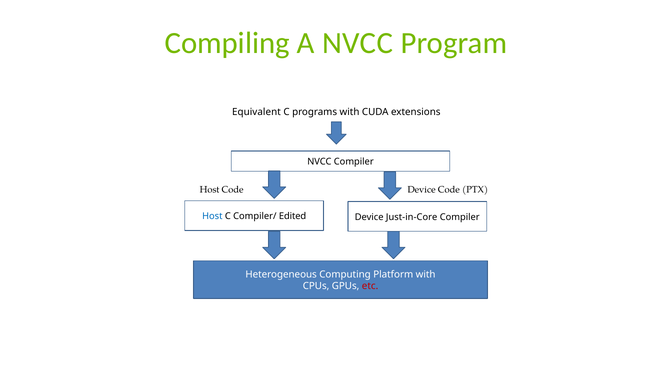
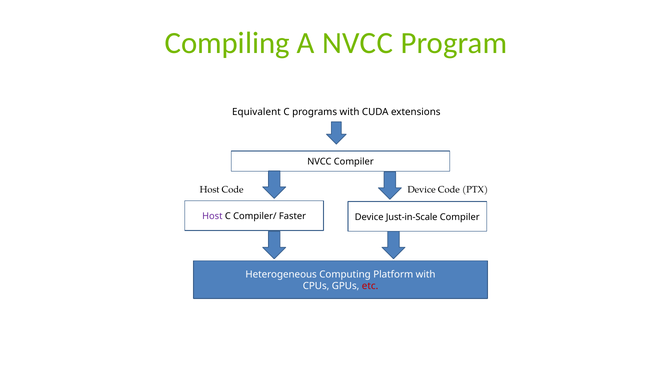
Host colour: blue -> purple (212, 216)
Edited: Edited -> Faster (293, 216)
Just-in-Core: Just-in-Core -> Just-in-Scale (412, 217)
